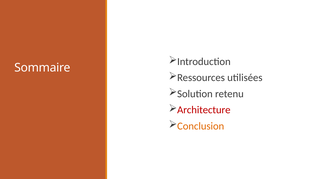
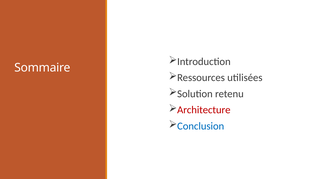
Conclusion colour: orange -> blue (201, 126)
